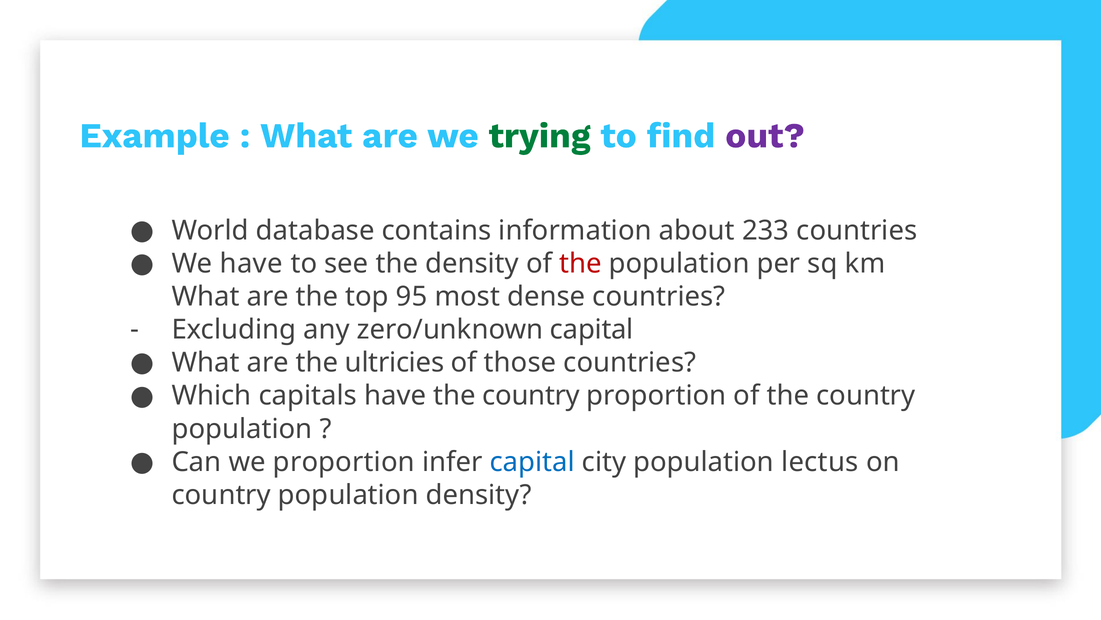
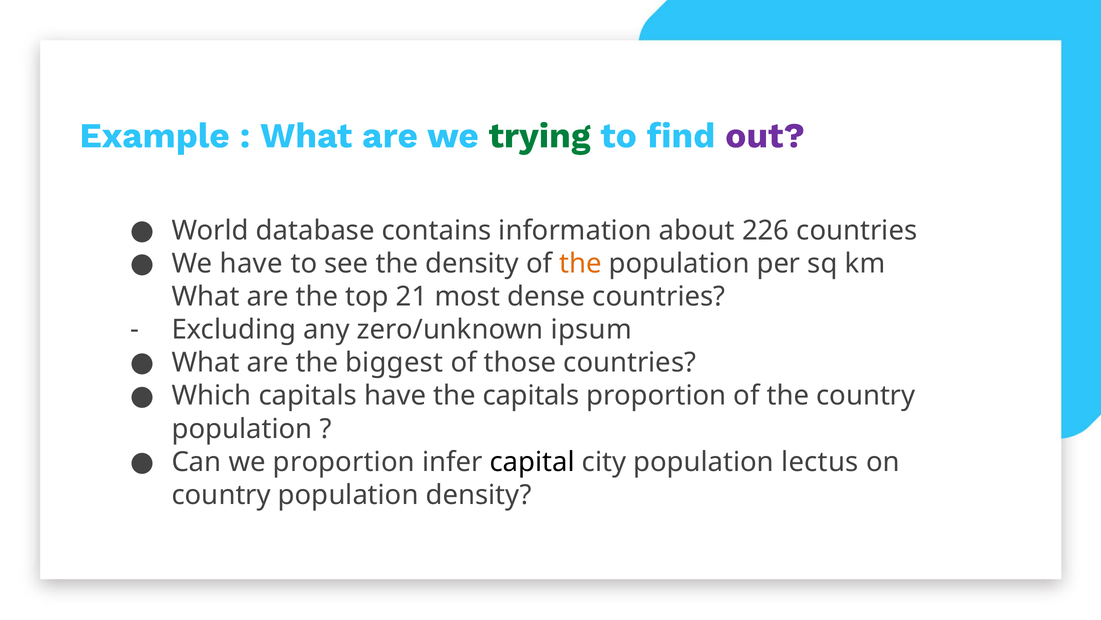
233: 233 -> 226 (766, 230)
the colour: red -> orange (580, 263)
95: 95 -> 21 (412, 296)
zero/unknown capital: capital -> ipsum (591, 329)
ultricies: ultricies -> biggest (394, 362)
have the country: country -> capitals (531, 395)
capital colour: blue -> black (532, 461)
